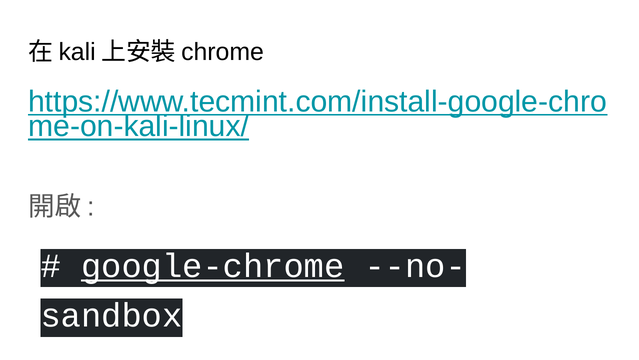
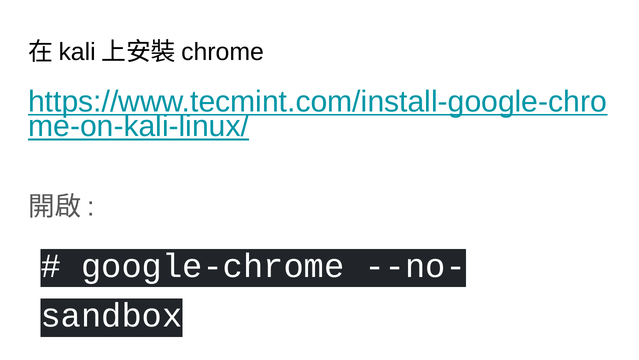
google-chrome underline: present -> none (213, 265)
